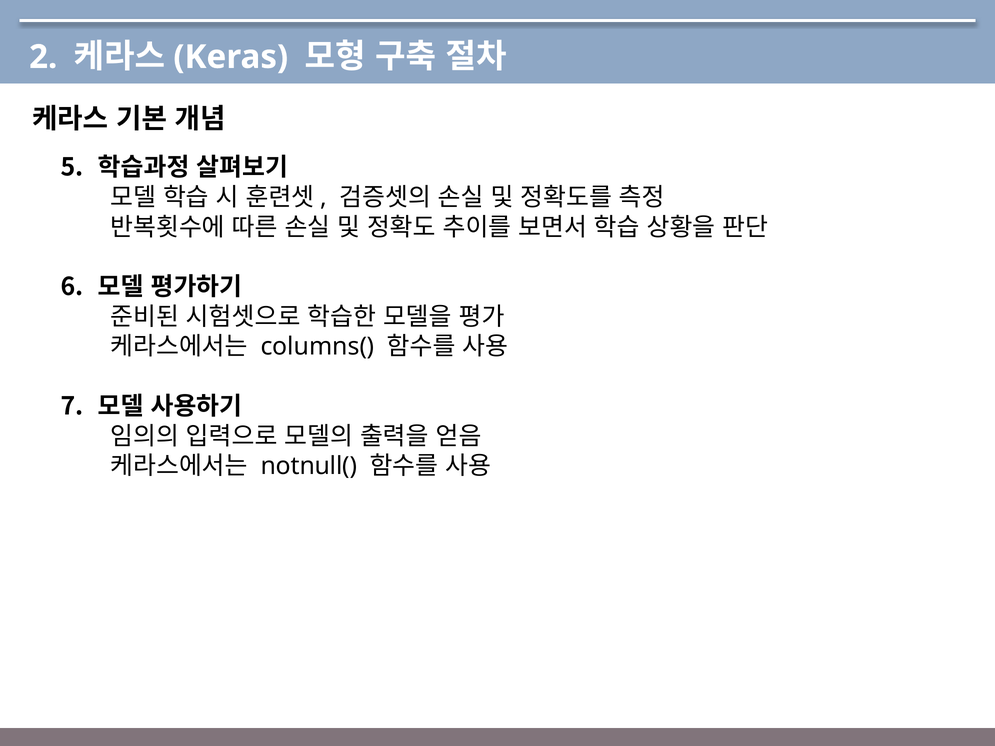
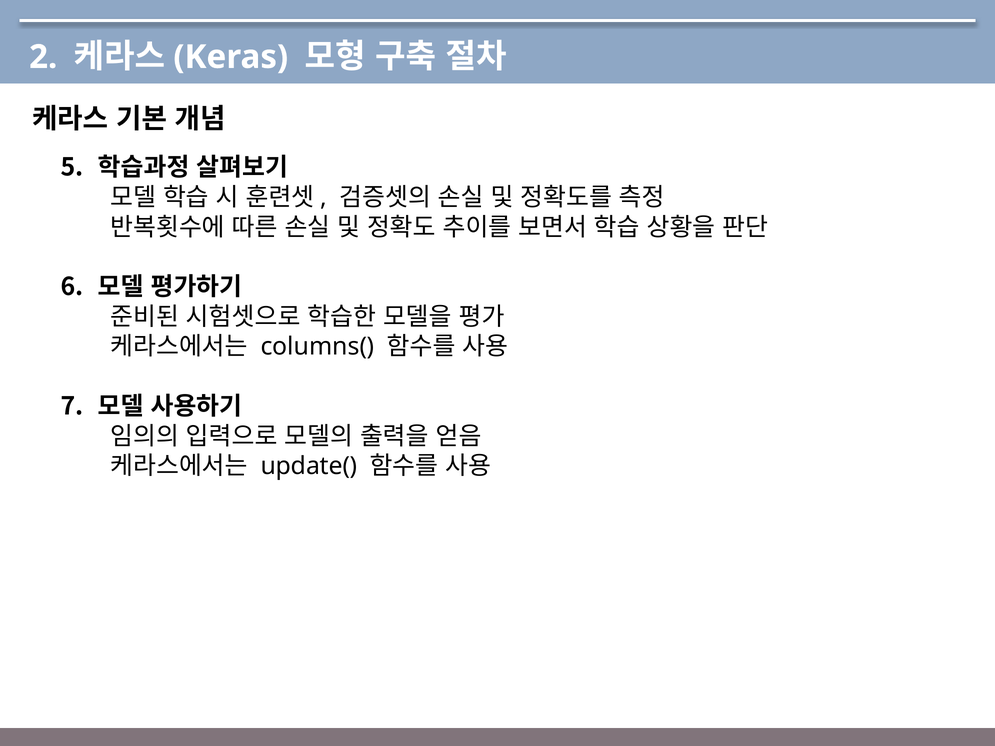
notnull(: notnull( -> update( (309, 466)
